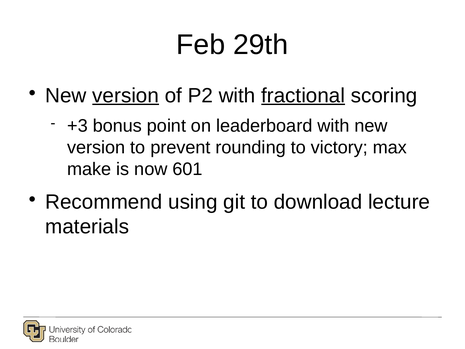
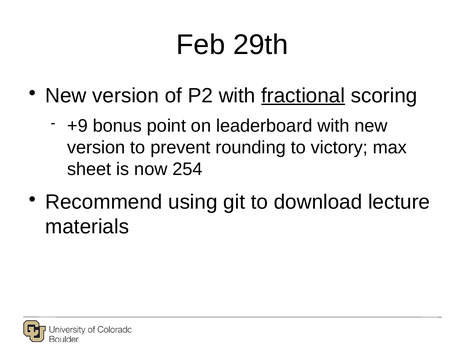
version underline: present -> none (126, 95)
+3: +3 -> +9 (77, 126)
make: make -> sheet (89, 169)
601: 601 -> 254 (187, 169)
